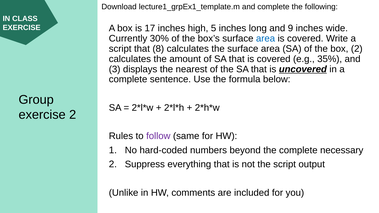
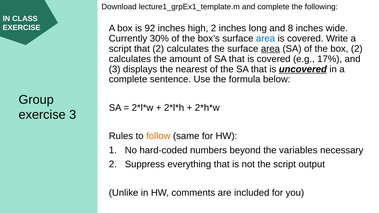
17: 17 -> 92 (150, 28)
high 5: 5 -> 2 (214, 28)
9: 9 -> 8 (290, 28)
that 8: 8 -> 2 (158, 49)
area underline: none -> present (270, 49)
35%: 35% -> 17% (330, 59)
exercise 2: 2 -> 3 (73, 115)
follow colour: purple -> orange (158, 136)
the complete: complete -> variables (298, 150)
